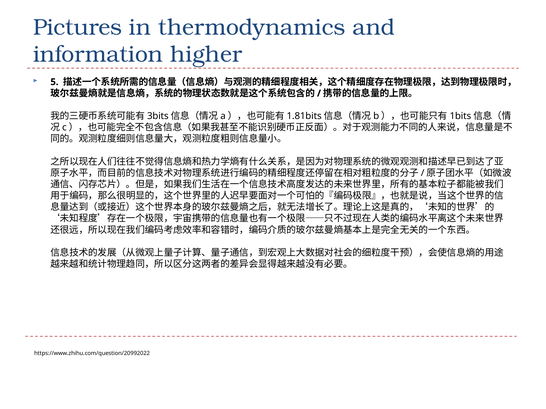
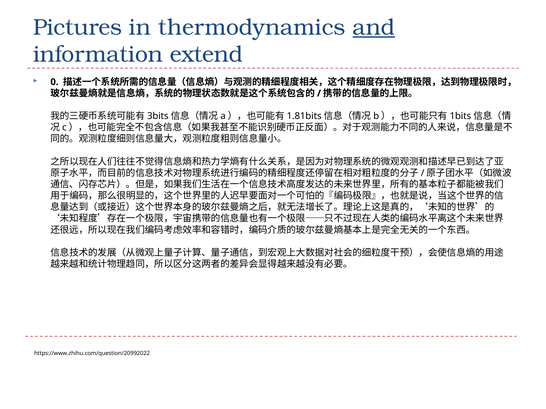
and underline: none -> present (374, 27)
higher: higher -> extend (206, 55)
5: 5 -> 0 (54, 82)
